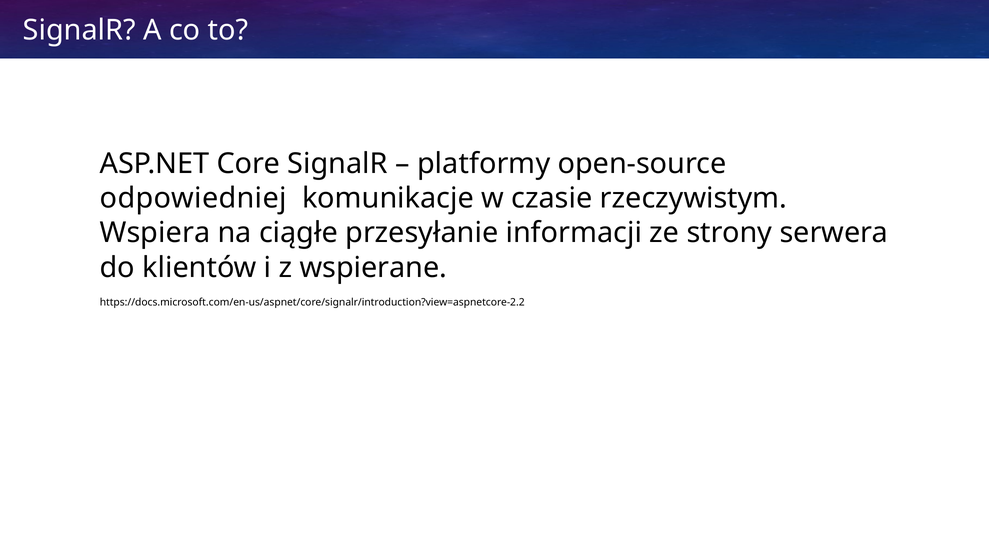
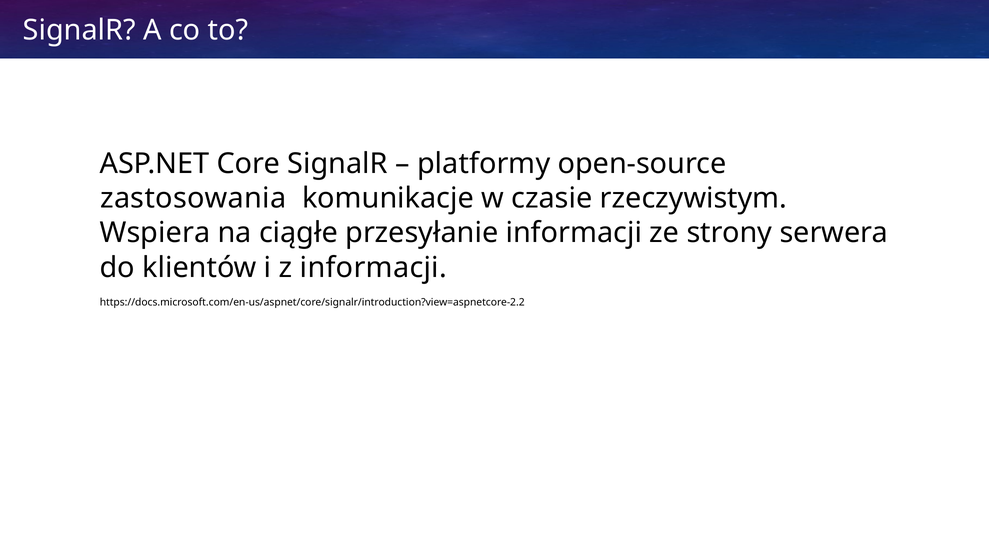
odpowiedniej: odpowiedniej -> zastosowania (193, 198)
z wspierane: wspierane -> informacji (373, 268)
